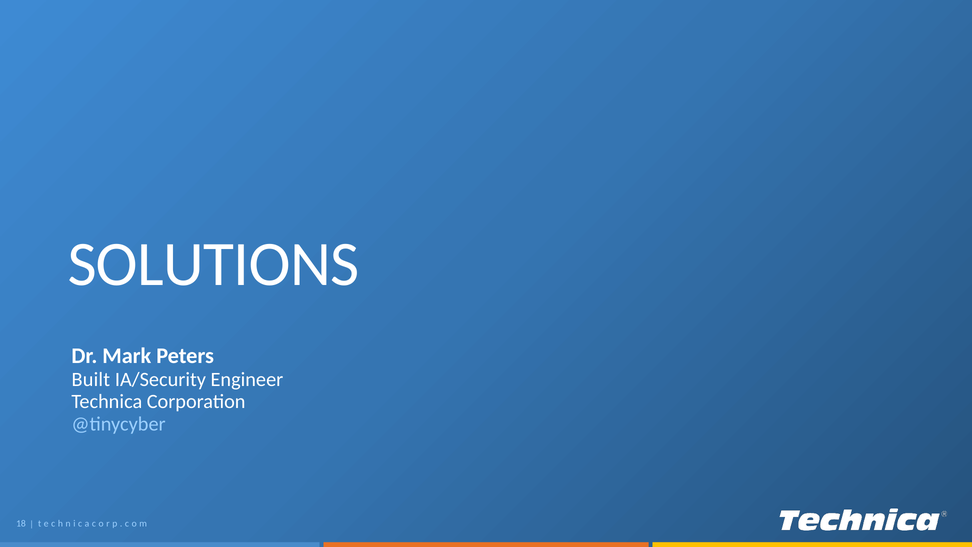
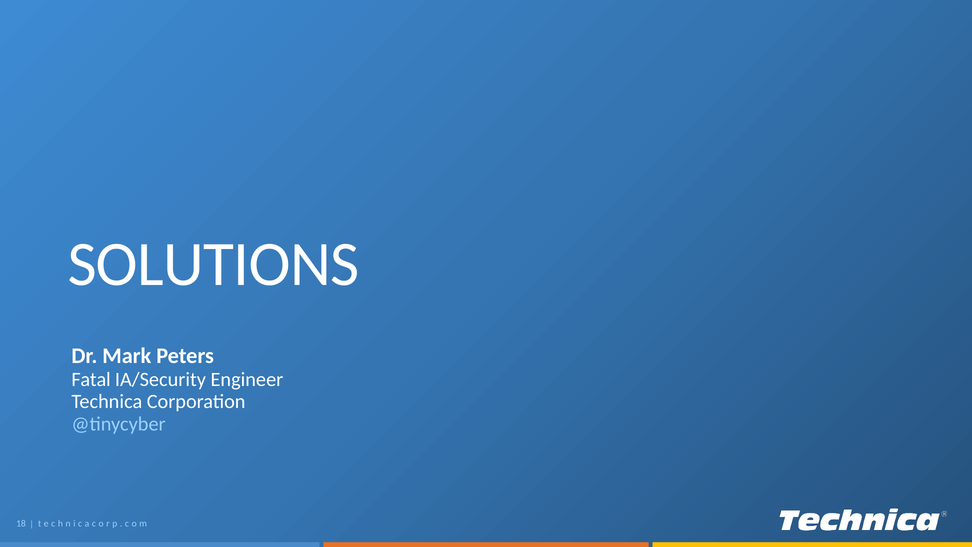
Built: Built -> Fatal (91, 379)
